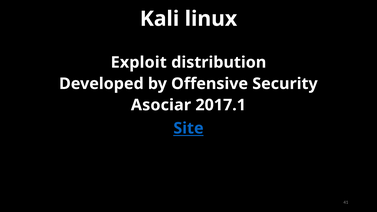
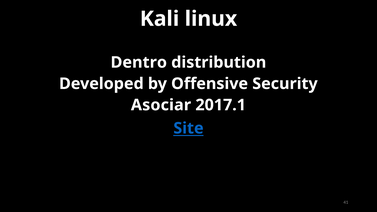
Exploit: Exploit -> Dentro (139, 62)
